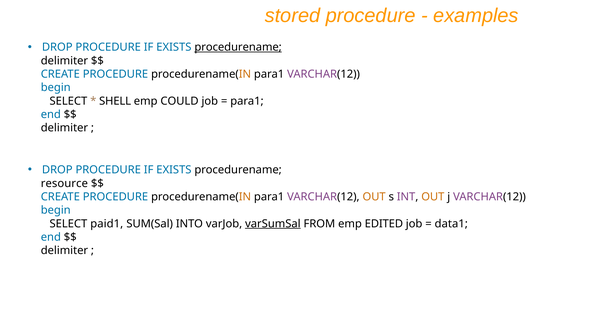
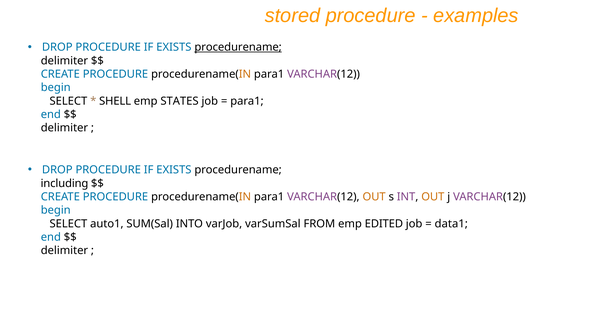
COULD: COULD -> STATES (180, 101)
resource: resource -> including (64, 184)
paid1: paid1 -> auto1 (107, 224)
varSumSal underline: present -> none (273, 224)
